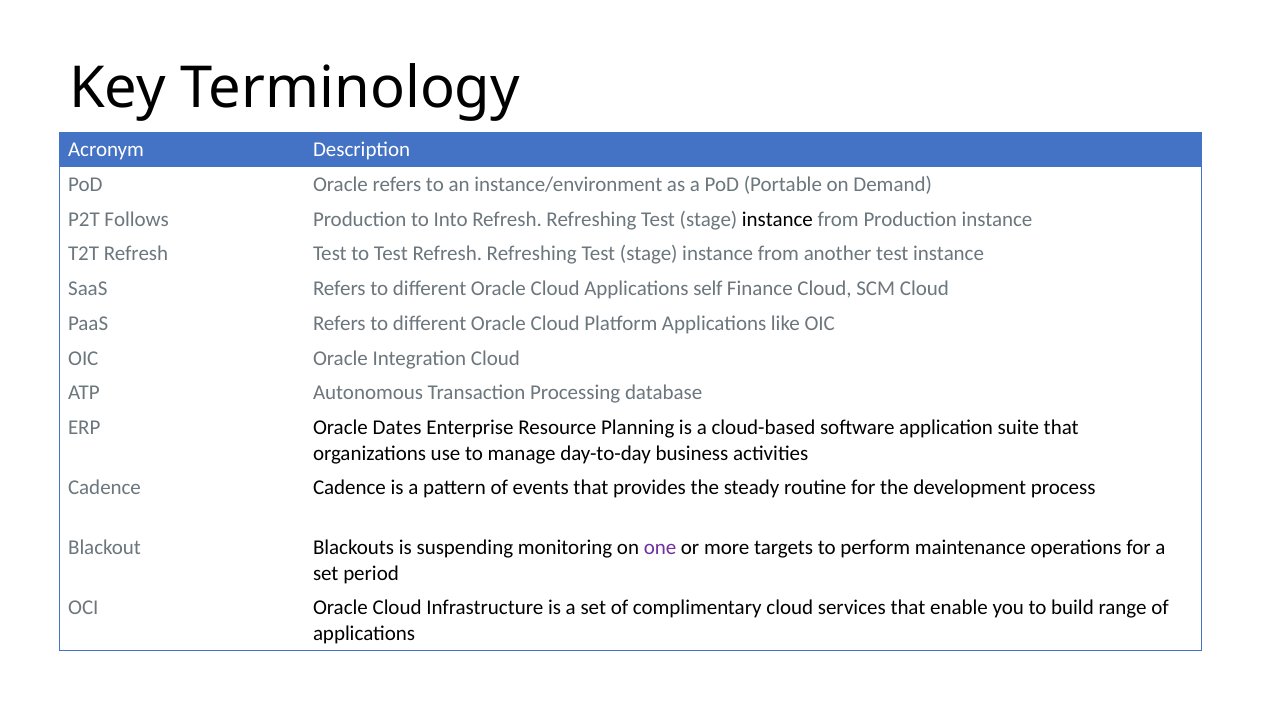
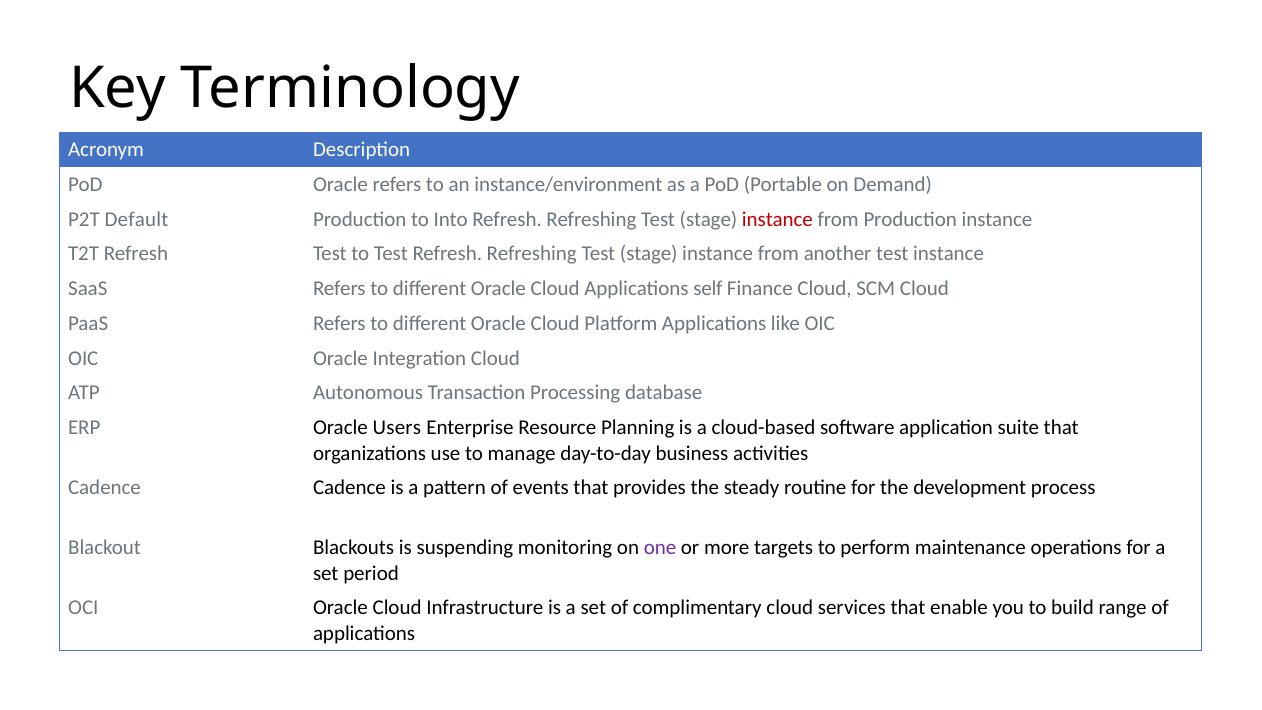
Follows: Follows -> Default (136, 219)
instance colour: black -> red (777, 219)
Dates: Dates -> Users (397, 428)
